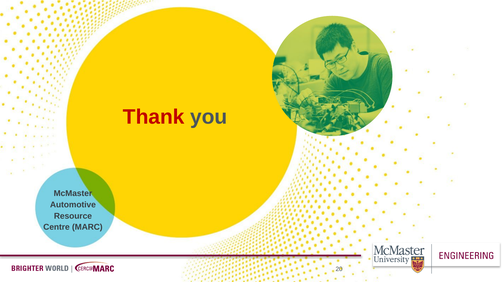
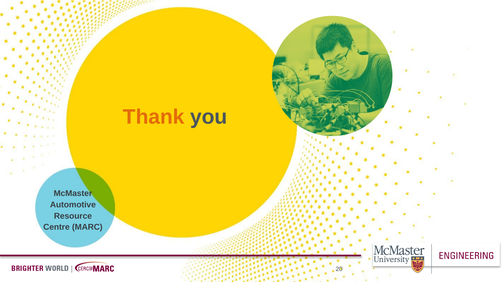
Thank colour: red -> orange (154, 117)
